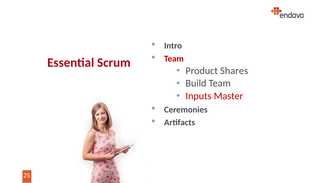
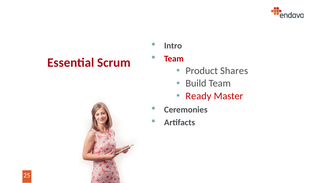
Inputs: Inputs -> Ready (198, 96)
